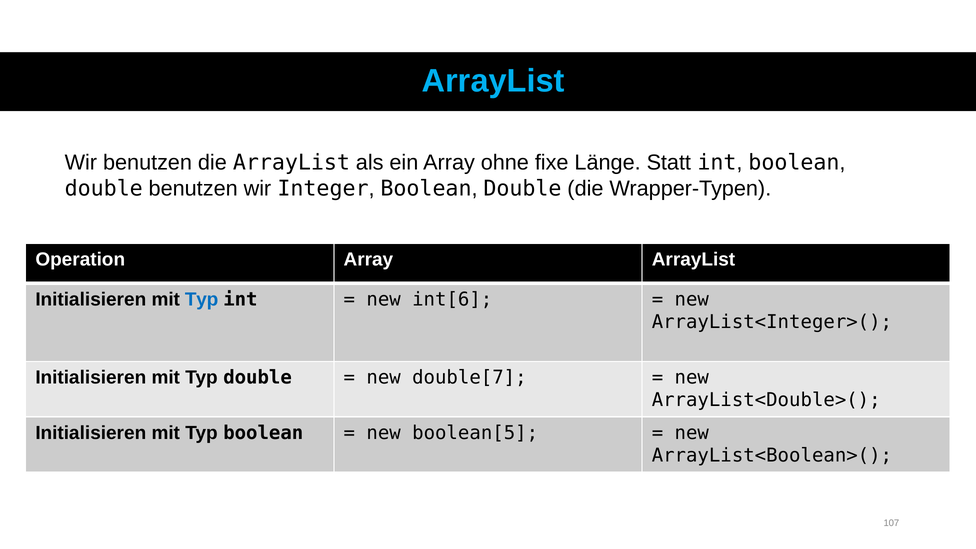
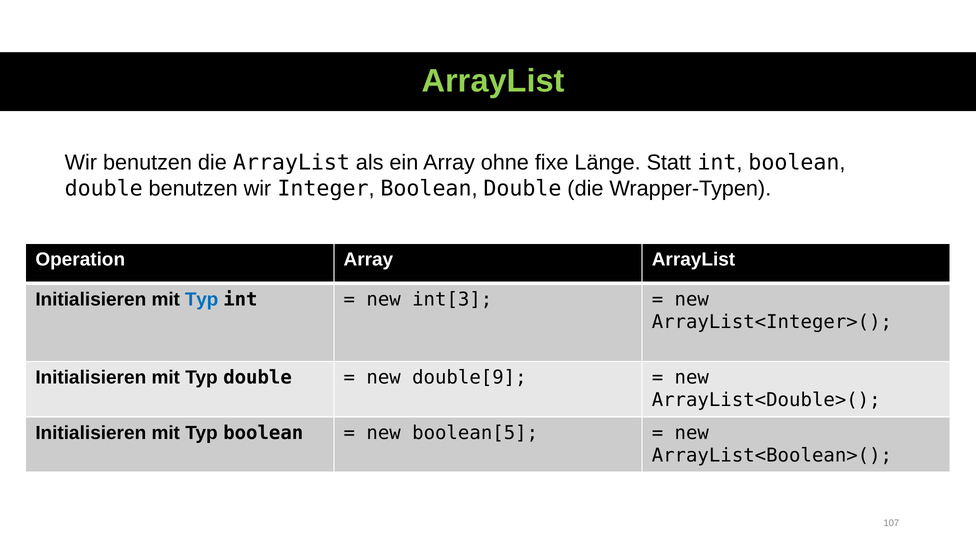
ArrayList colour: light blue -> light green (493, 81)
int[6: int[6 -> int[3 (452, 300)
double[7: double[7 -> double[9 (469, 378)
